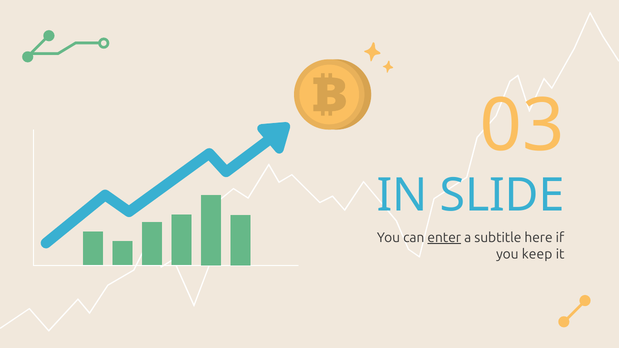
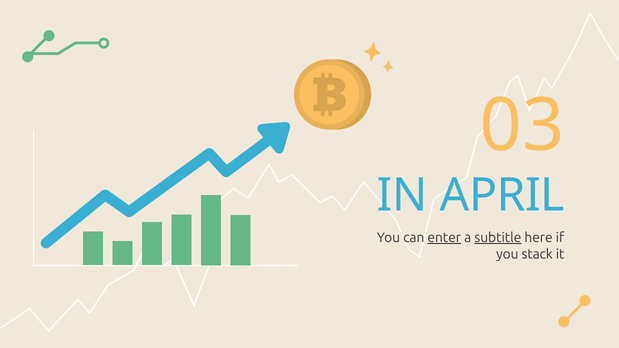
SLIDE: SLIDE -> APRIL (502, 196)
subtitle underline: none -> present (498, 238)
keep: keep -> stack (537, 254)
